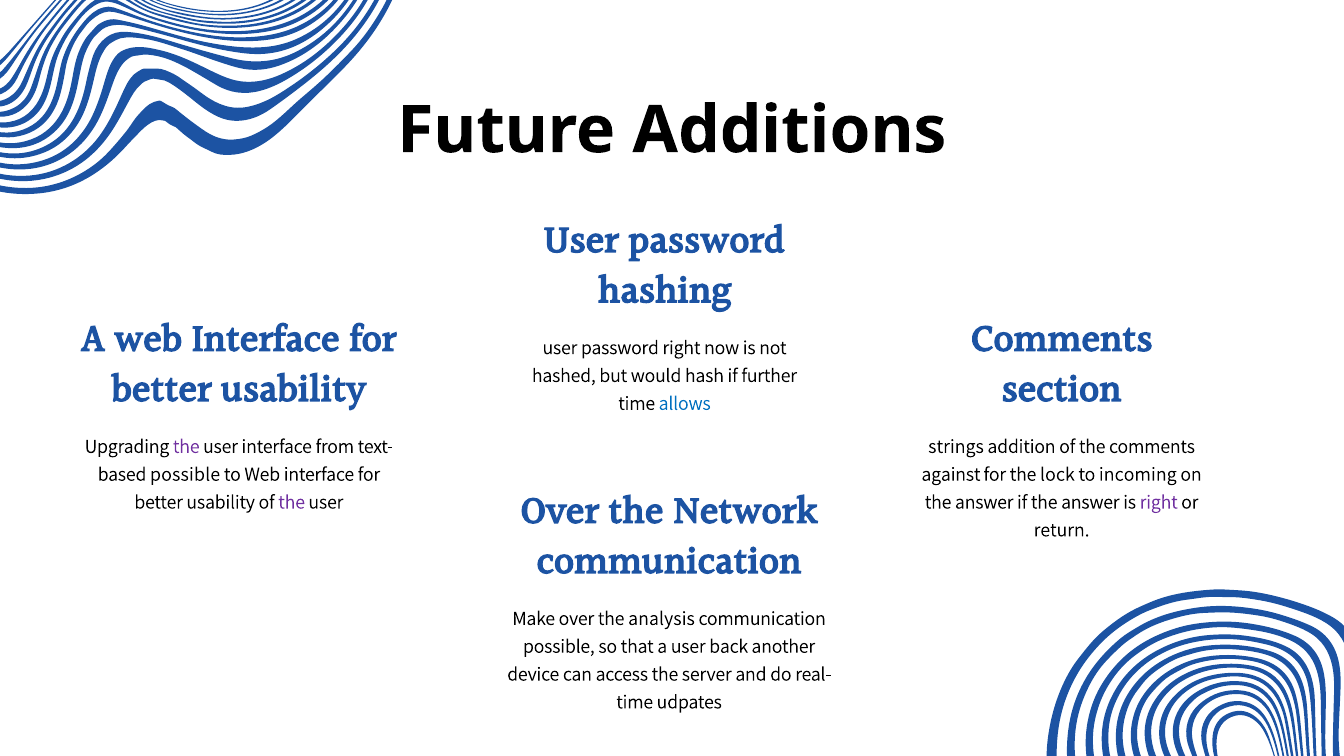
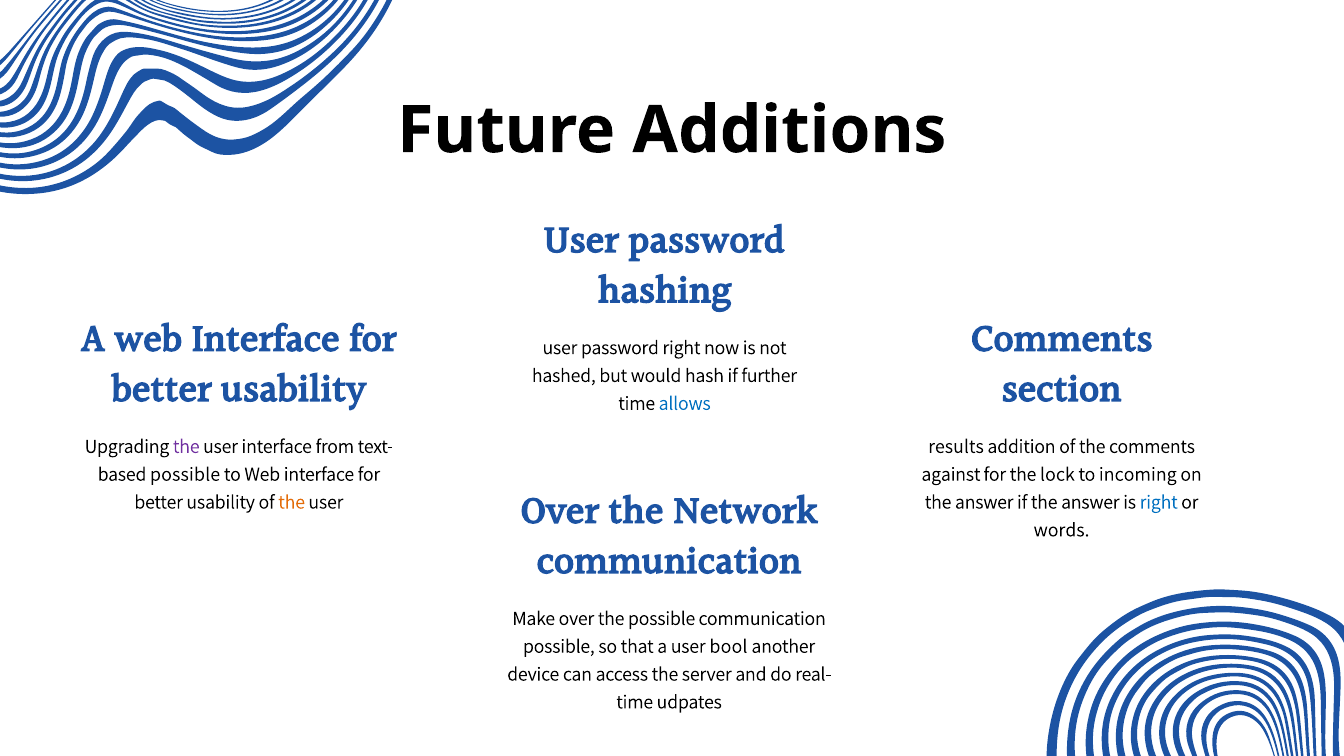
strings: strings -> results (956, 446)
the colour: purple -> orange (292, 502)
right colour: purple -> blue (1159, 502)
return: return -> words (1062, 530)
the analysis: analysis -> possible (662, 618)
back: back -> bool (728, 646)
